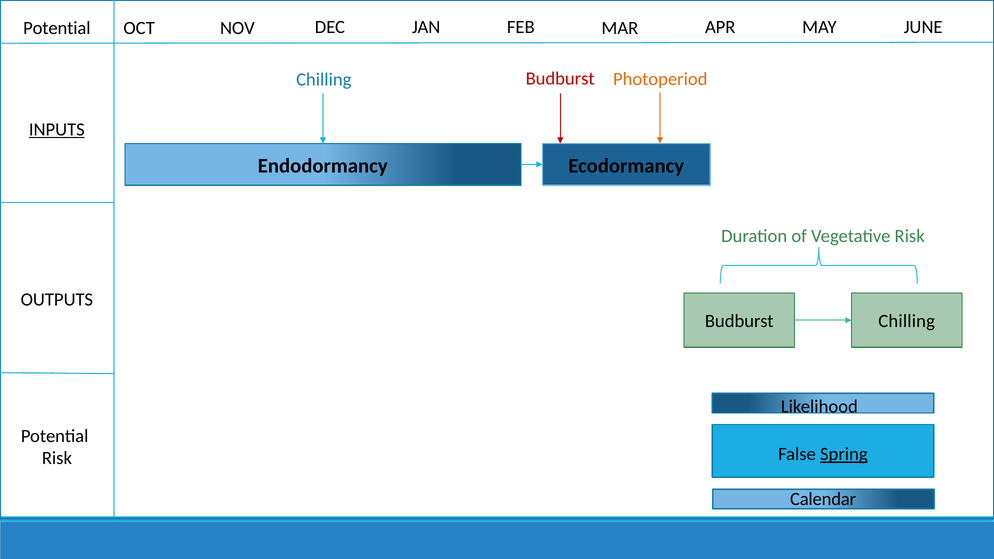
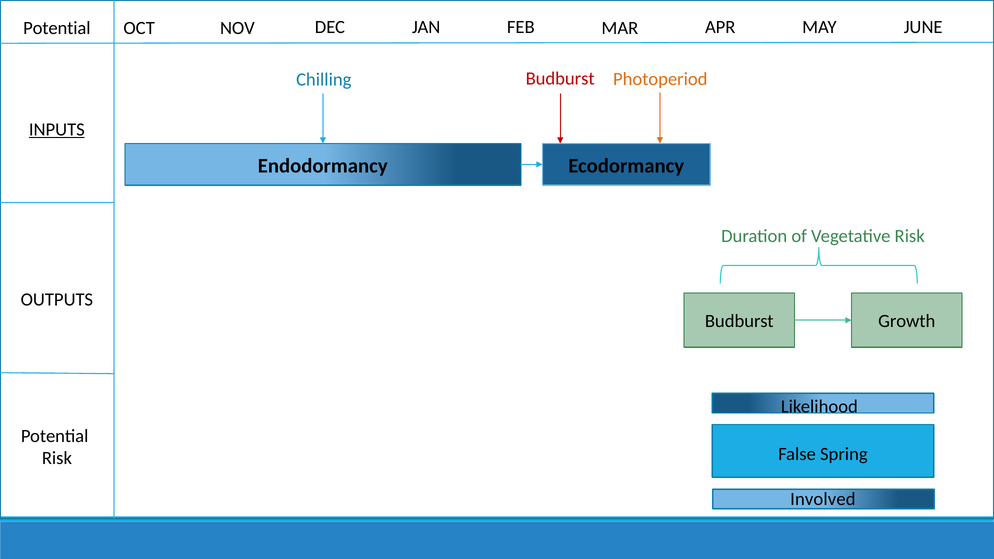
Budburst Chilling: Chilling -> Growth (907, 321)
Spring underline: present -> none (844, 454)
Calendar: Calendar -> Involved (823, 499)
